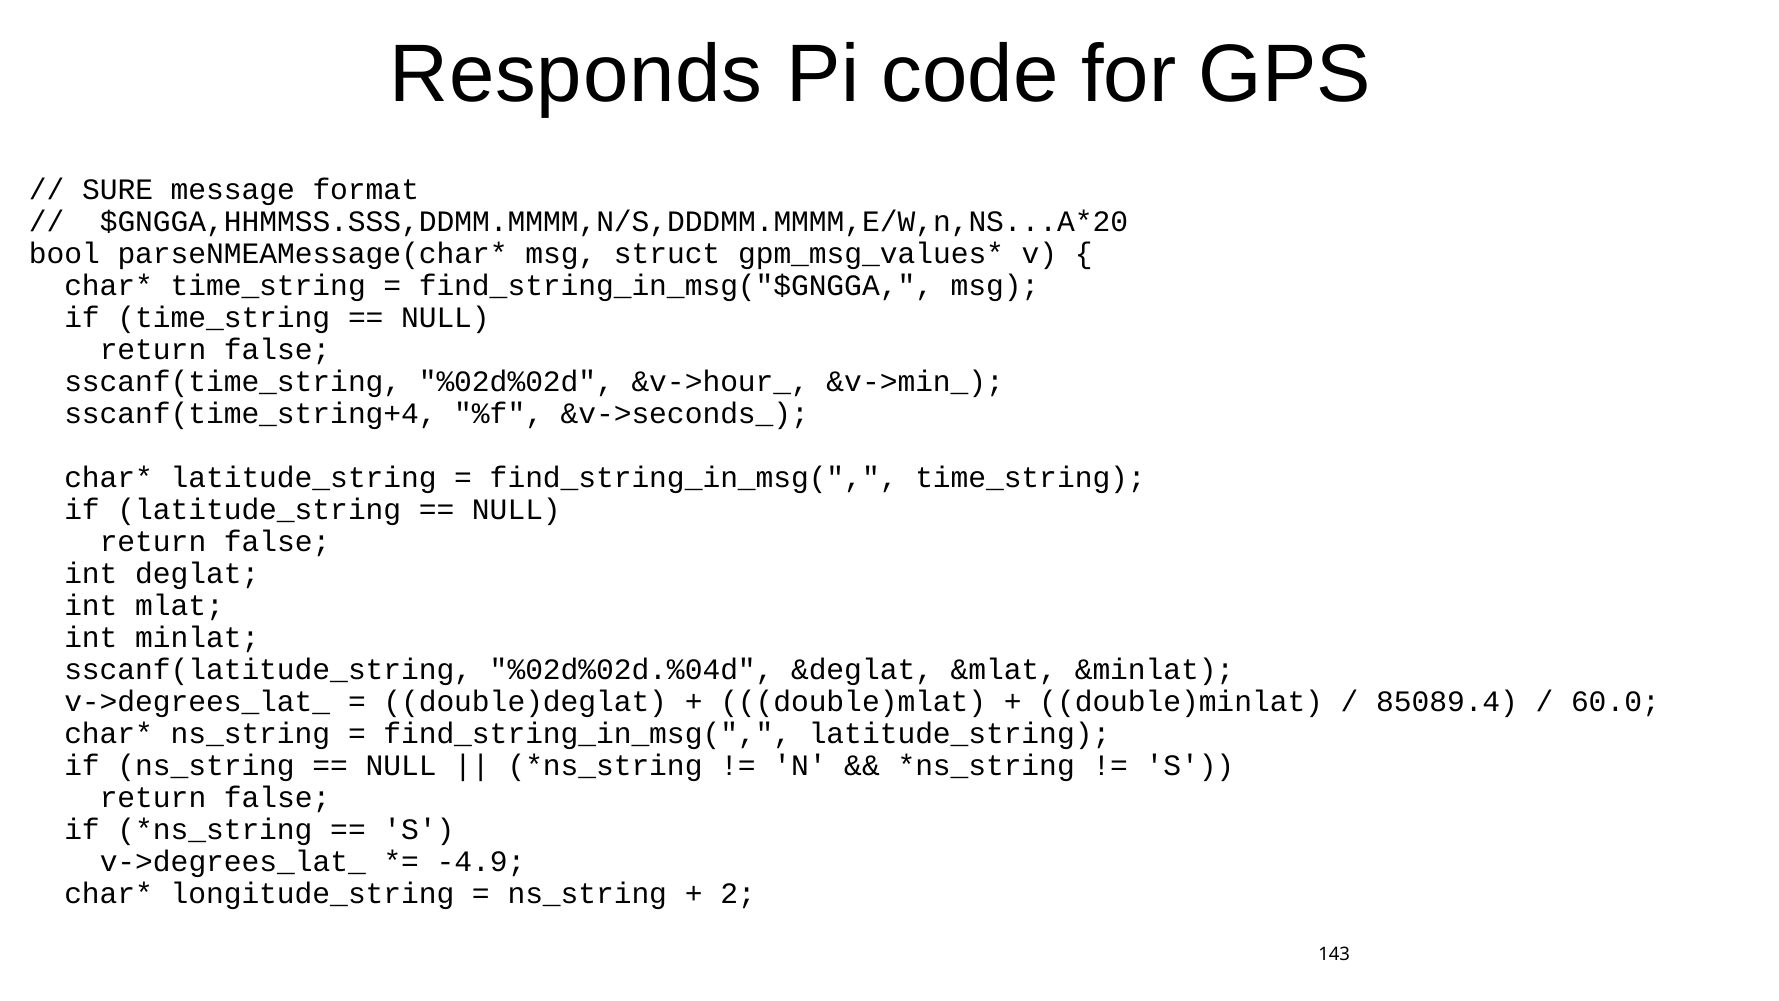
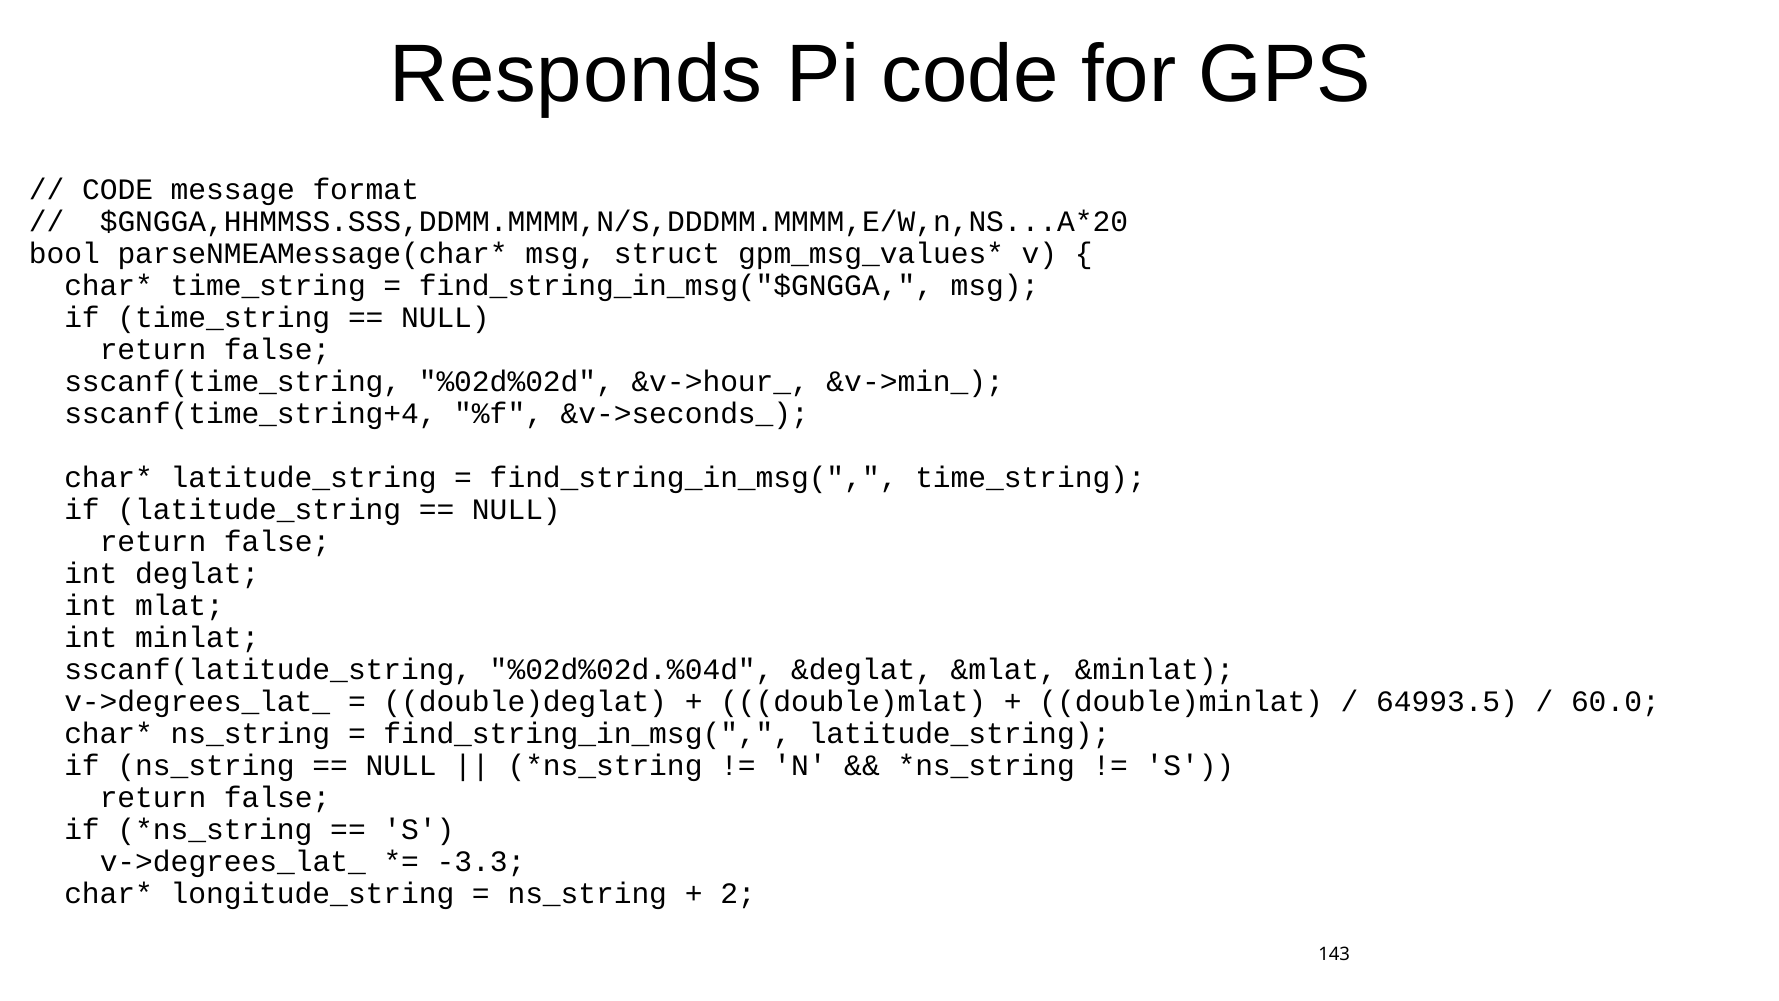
SURE: SURE -> CODE (118, 190)
85089.4: 85089.4 -> 64993.5 (1447, 702)
-4.9: -4.9 -> -3.3 (481, 862)
